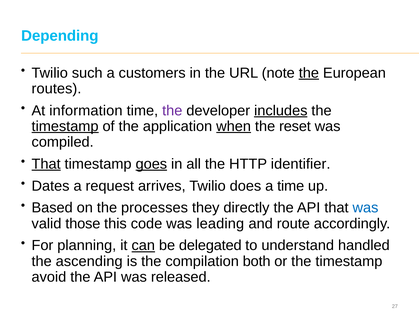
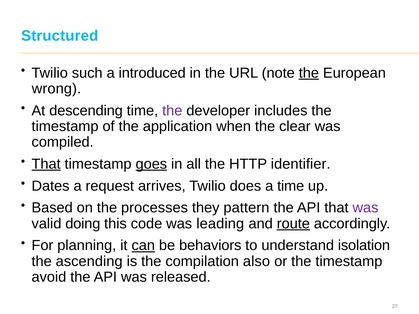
Depending: Depending -> Structured (60, 36)
customers: customers -> introduced (152, 73)
routes: routes -> wrong (56, 89)
information: information -> descending (86, 111)
includes underline: present -> none (281, 111)
timestamp underline: present -> none (65, 126)
when underline: present -> none (234, 126)
reset: reset -> clear (295, 126)
directly: directly -> pattern (246, 208)
was colour: blue -> purple (365, 208)
those: those -> doing (83, 224)
route underline: none -> present (293, 224)
delegated: delegated -> behaviors (210, 246)
handled: handled -> isolation (364, 246)
both: both -> also (256, 261)
